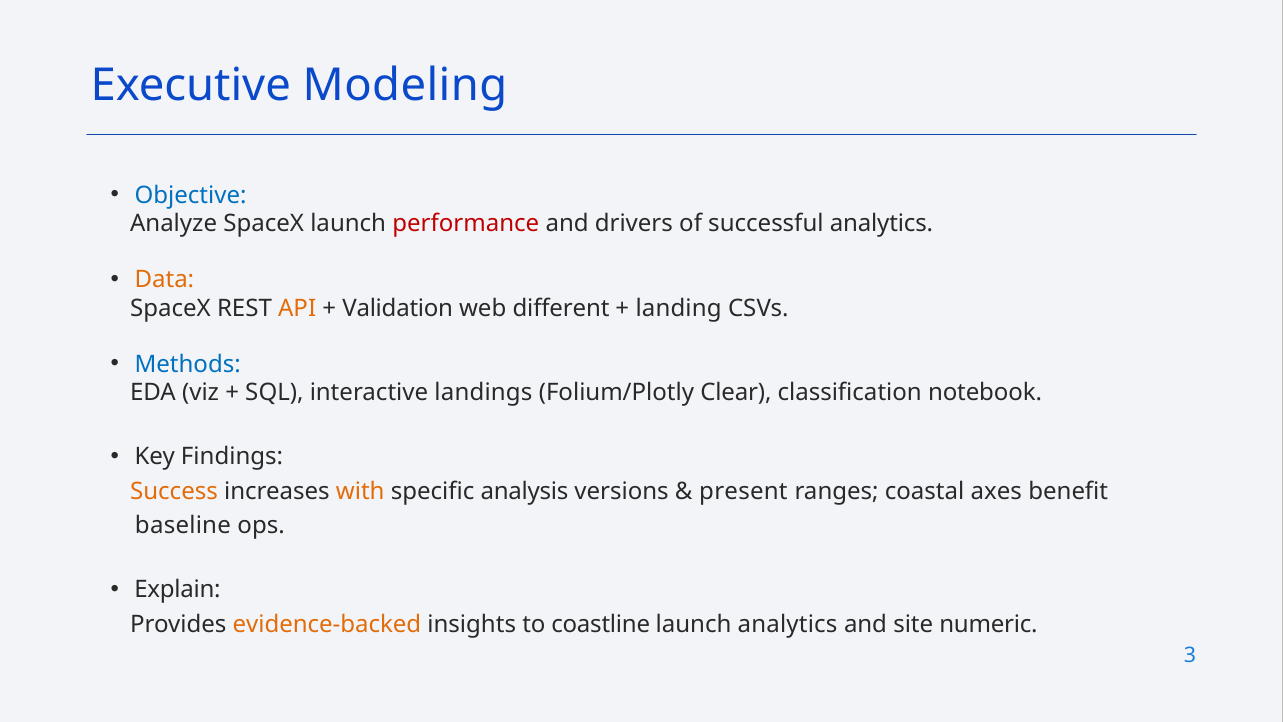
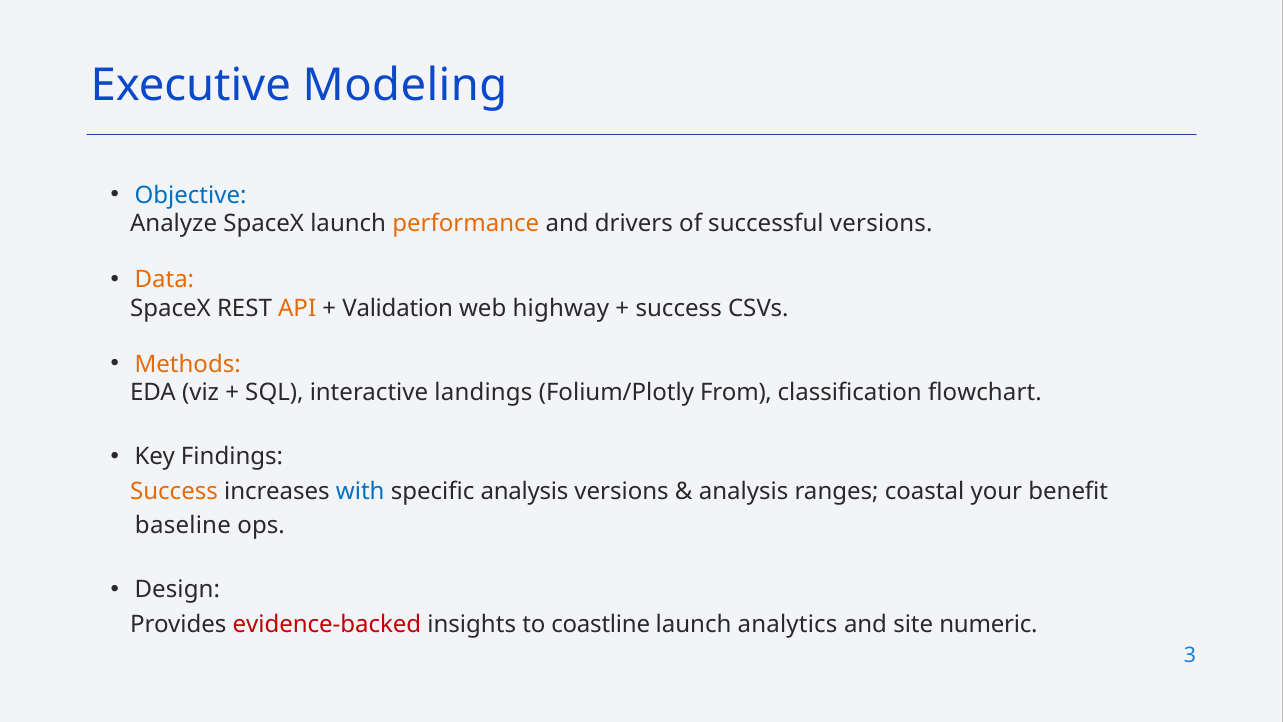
performance colour: red -> orange (466, 224)
successful analytics: analytics -> versions (881, 224)
different: different -> highway (561, 308)
landing: landing -> success (679, 308)
Methods colour: blue -> orange (188, 364)
Clear: Clear -> From (736, 393)
notebook: notebook -> flowchart (985, 393)
with colour: orange -> blue (360, 491)
present: present -> analysis (744, 491)
axes: axes -> your (996, 491)
Explain: Explain -> Design (177, 589)
evidence-backed colour: orange -> red (327, 624)
